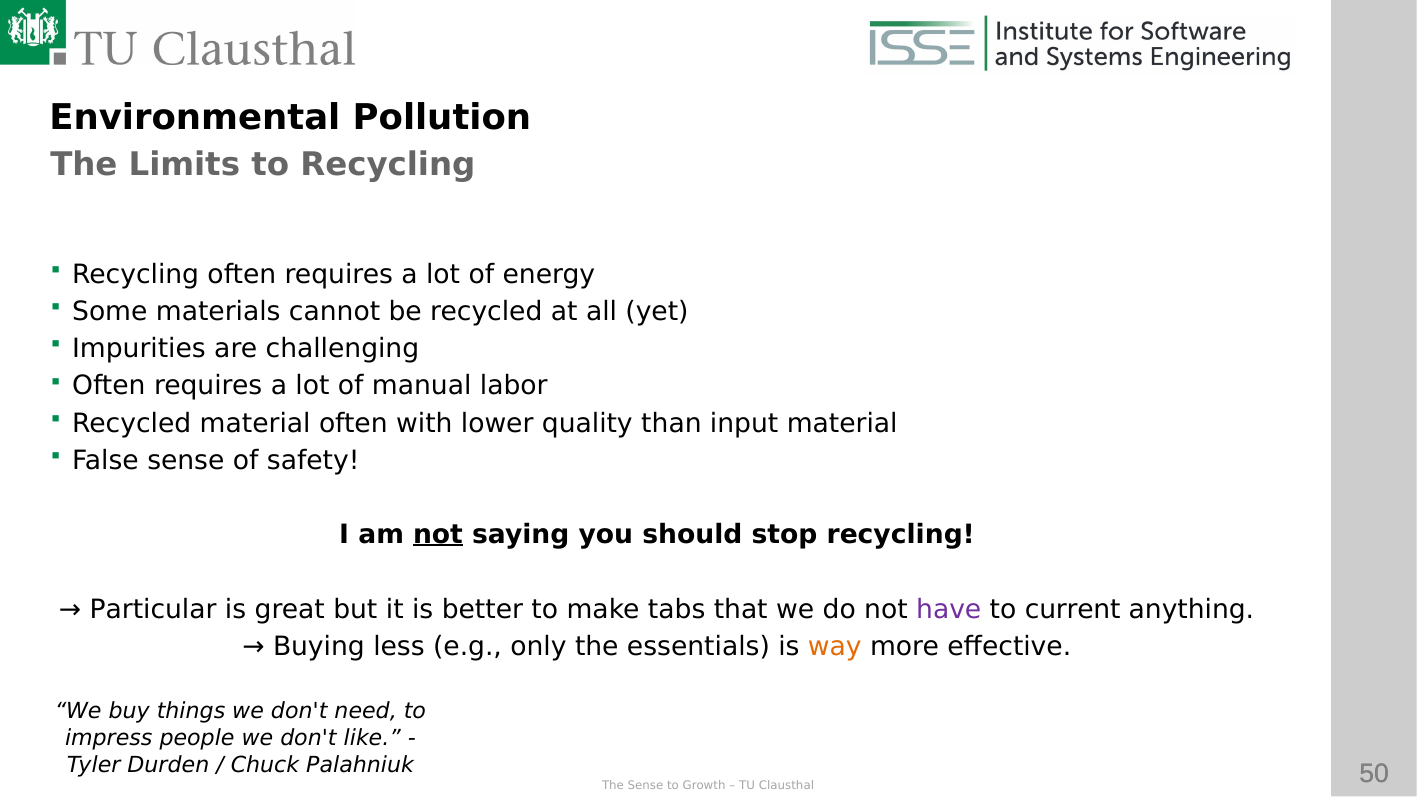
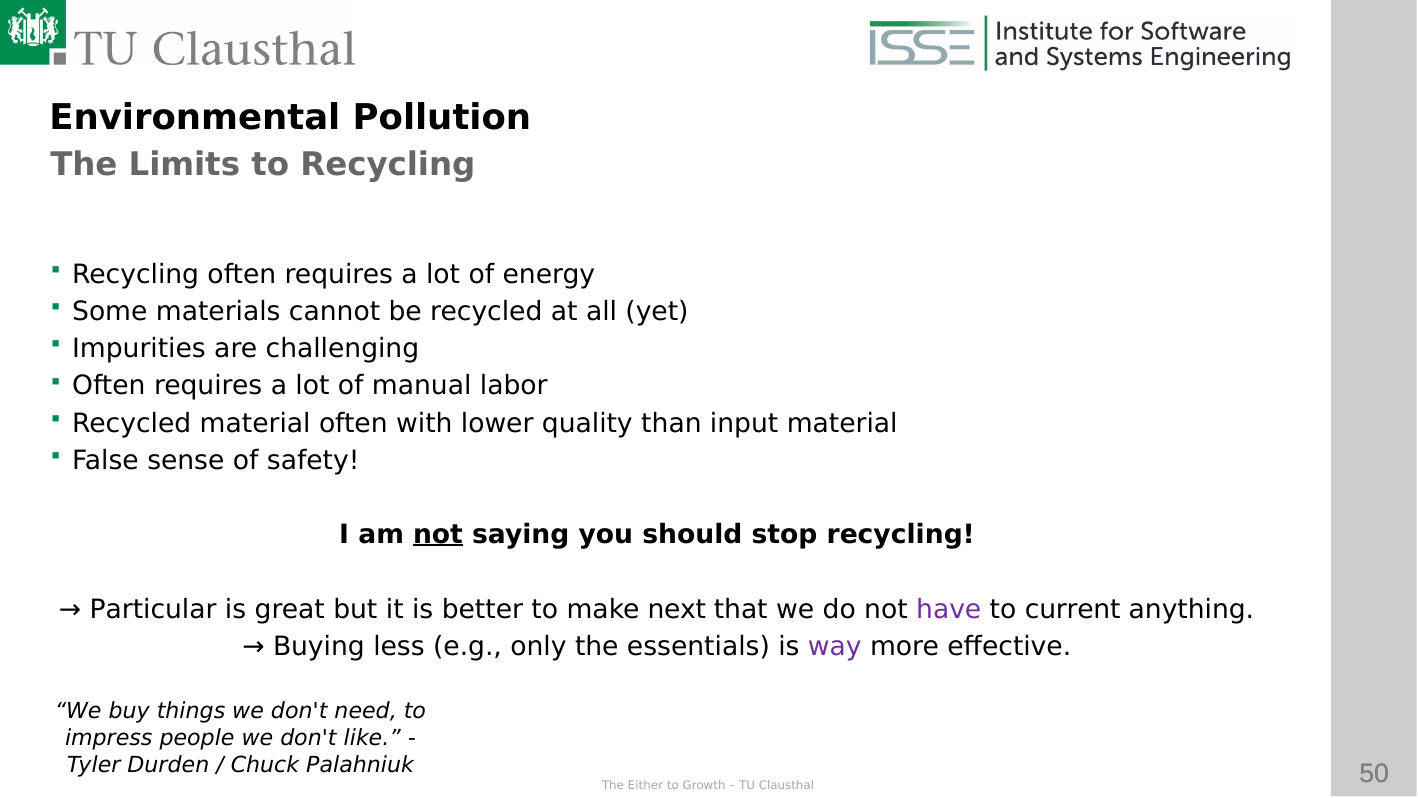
tabs: tabs -> next (677, 609)
way colour: orange -> purple (835, 646)
The Sense: Sense -> Either (645, 786)
